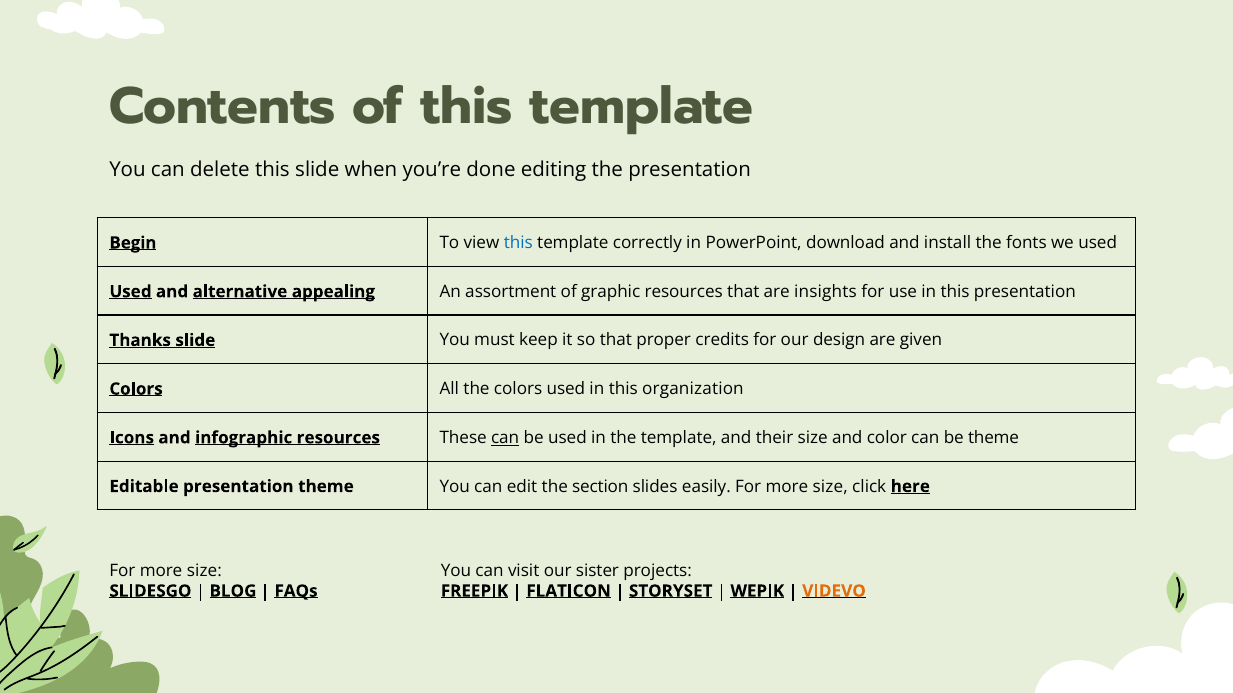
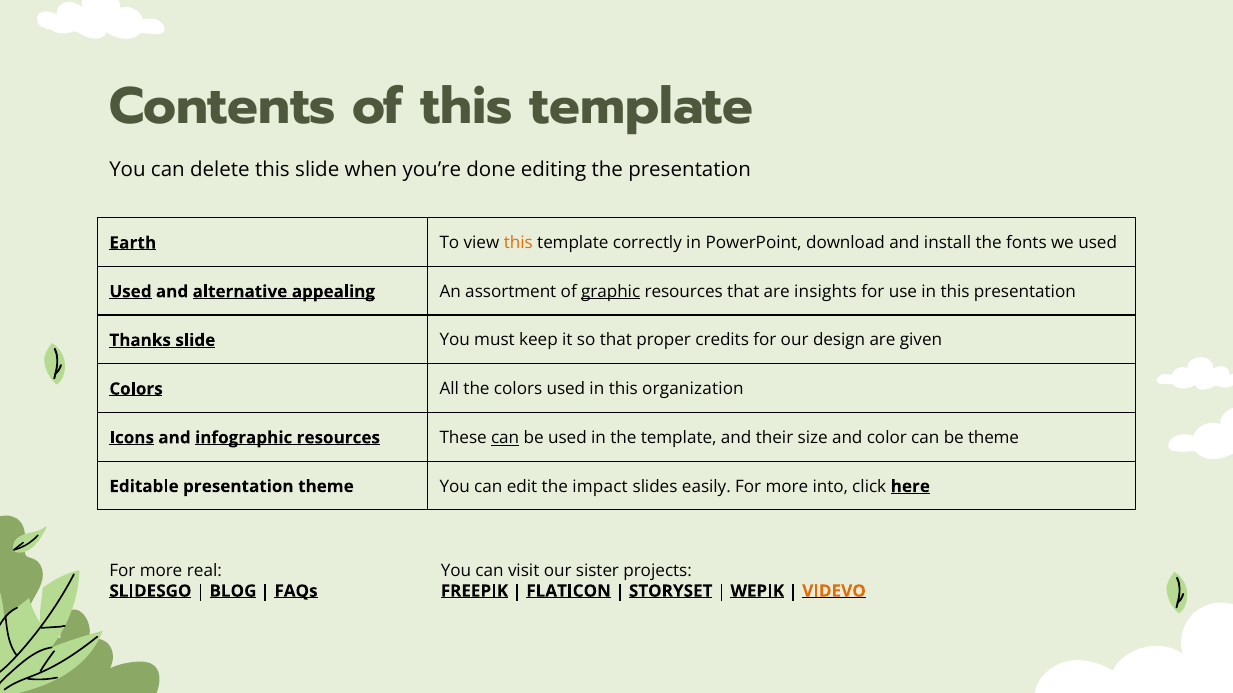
Begin: Begin -> Earth (133, 243)
this colour: blue -> orange (518, 243)
graphic underline: none -> present (611, 292)
section: section -> impact (600, 487)
easily For more size: size -> into (830, 487)
size: size -> real (204, 571)
